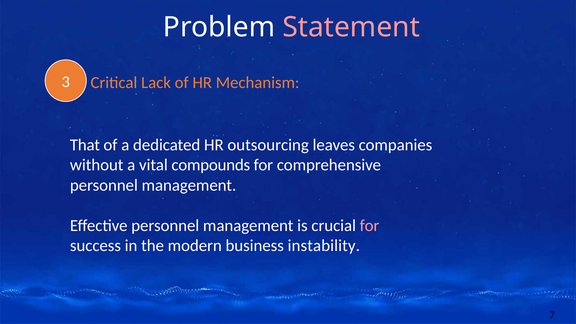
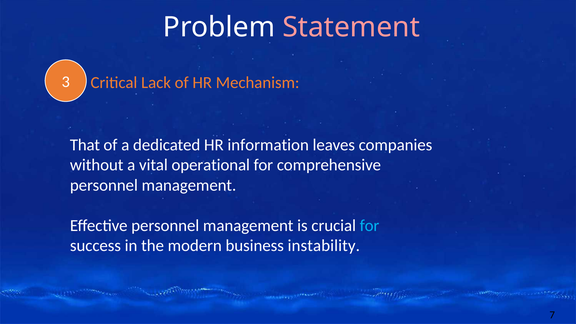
outsourcing: outsourcing -> information (268, 145)
compounds: compounds -> operational (211, 165)
for colour: pink -> light blue (370, 226)
